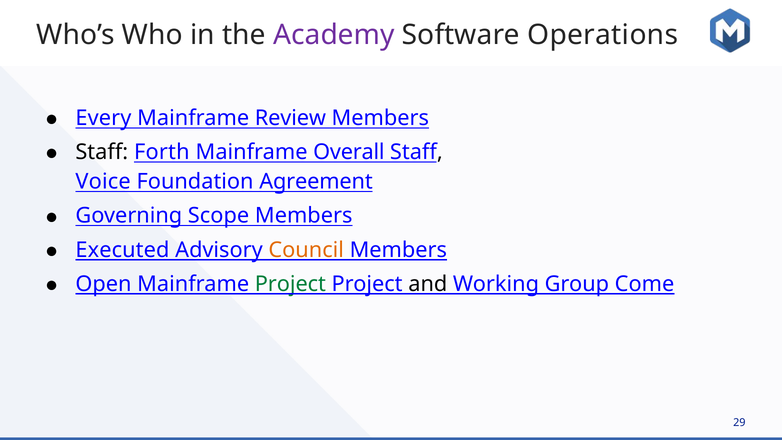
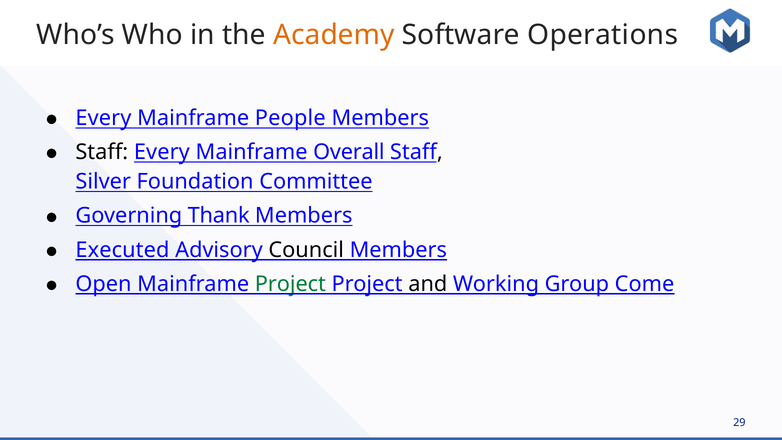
Academy colour: purple -> orange (334, 35)
Review: Review -> People (290, 118)
Staff Forth: Forth -> Every (162, 152)
Voice: Voice -> Silver (103, 182)
Agreement: Agreement -> Committee (316, 182)
Scope: Scope -> Thank (219, 216)
Council colour: orange -> black (306, 250)
